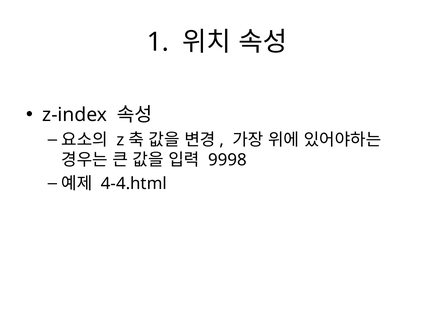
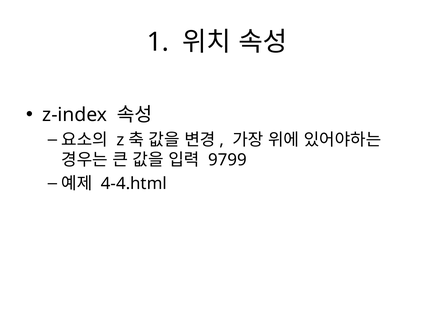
9998: 9998 -> 9799 (227, 160)
